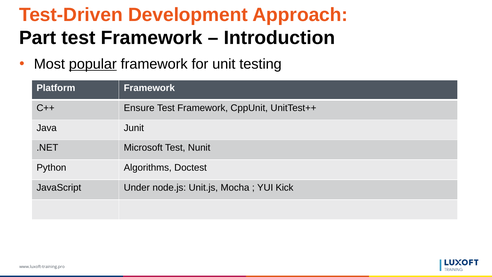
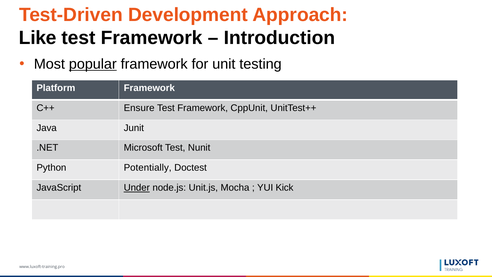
Part: Part -> Like (38, 38)
Algorithms: Algorithms -> Potentially (148, 168)
Under underline: none -> present (137, 188)
